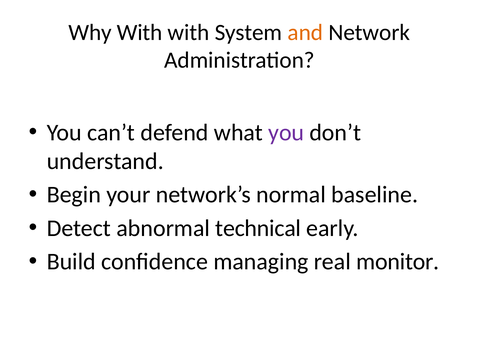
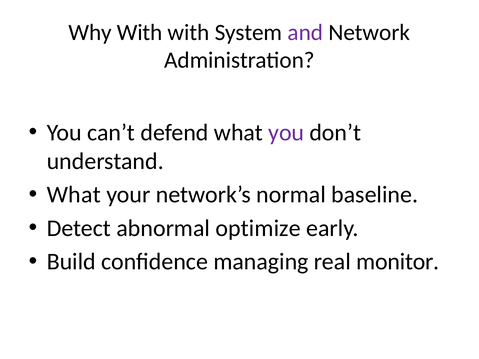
and colour: orange -> purple (305, 32)
Begin: Begin -> What (74, 195)
technical: technical -> optimize (258, 228)
